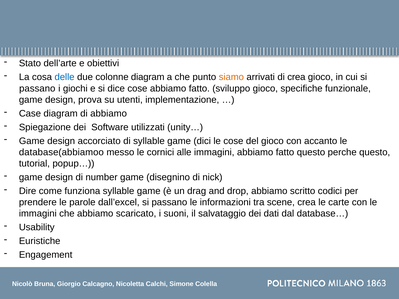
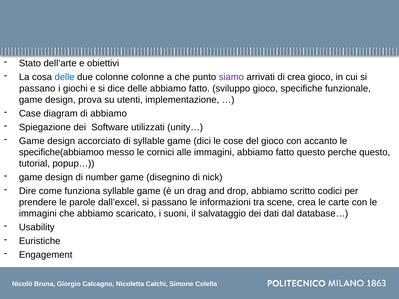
colonne diagram: diagram -> colonne (148, 77)
siamo colour: orange -> purple (231, 77)
dice cose: cose -> delle (137, 88)
database(abbiamoo: database(abbiamoo -> specifiche(abbiamoo (61, 152)
